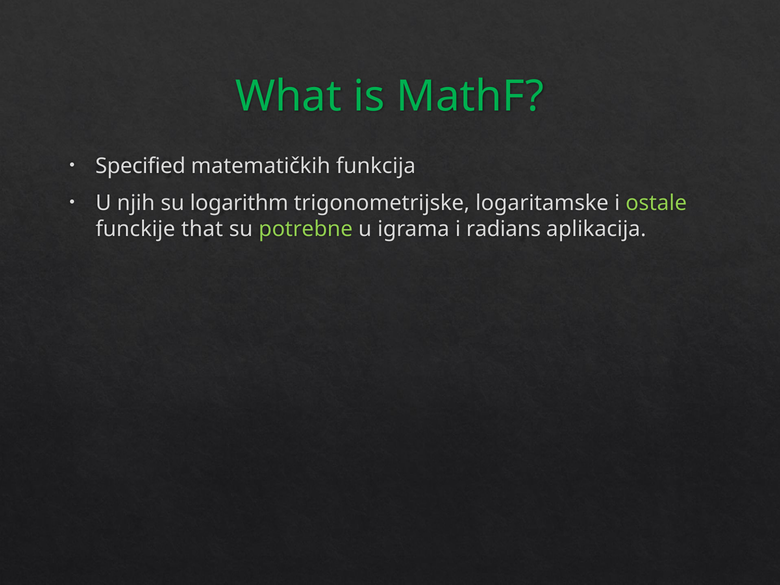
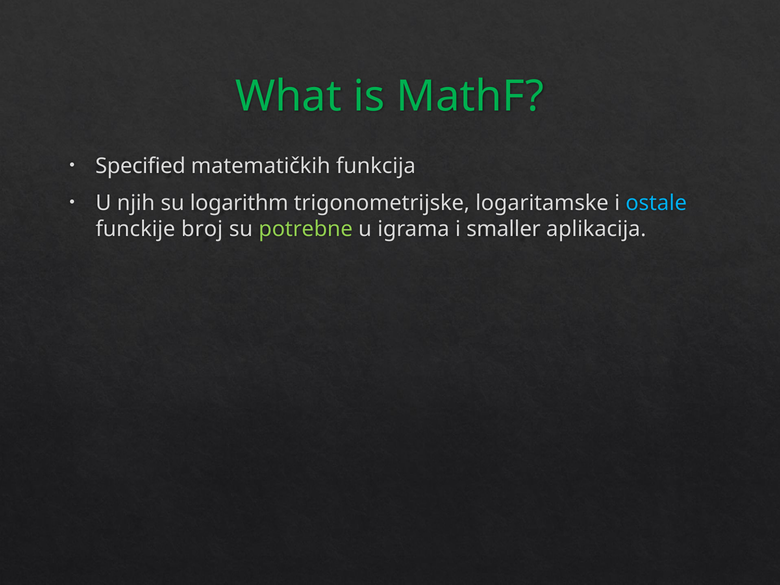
ostale colour: light green -> light blue (656, 203)
that: that -> broj (202, 229)
radians: radians -> smaller (504, 229)
